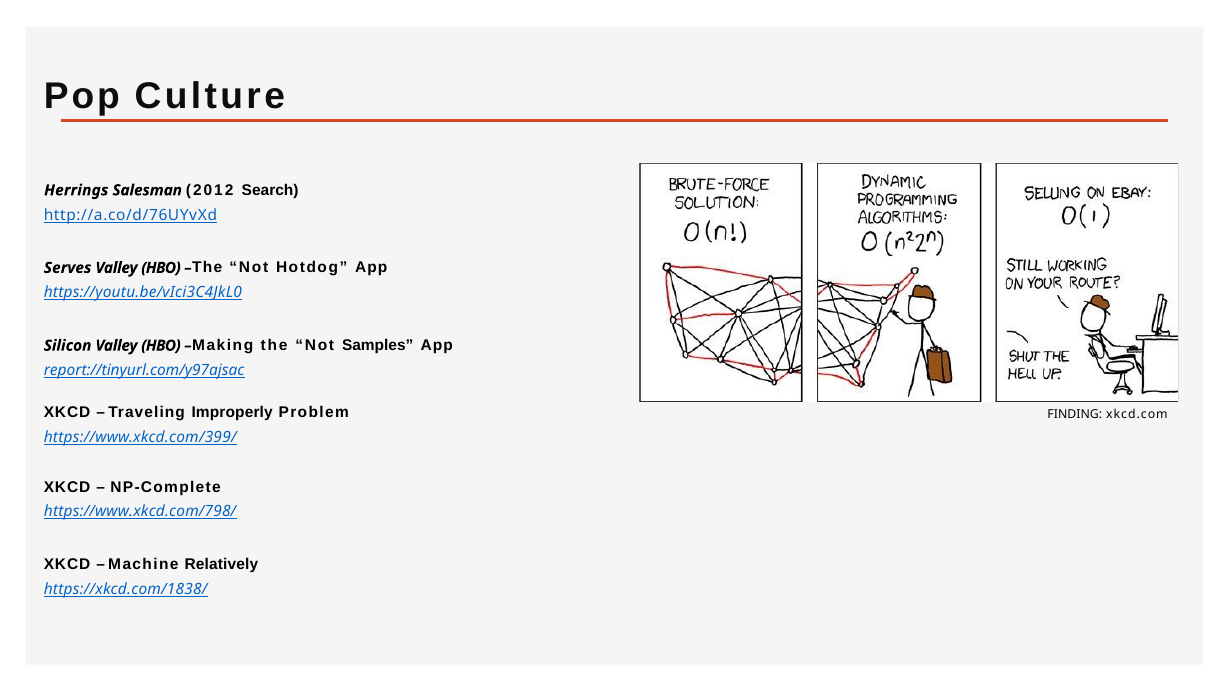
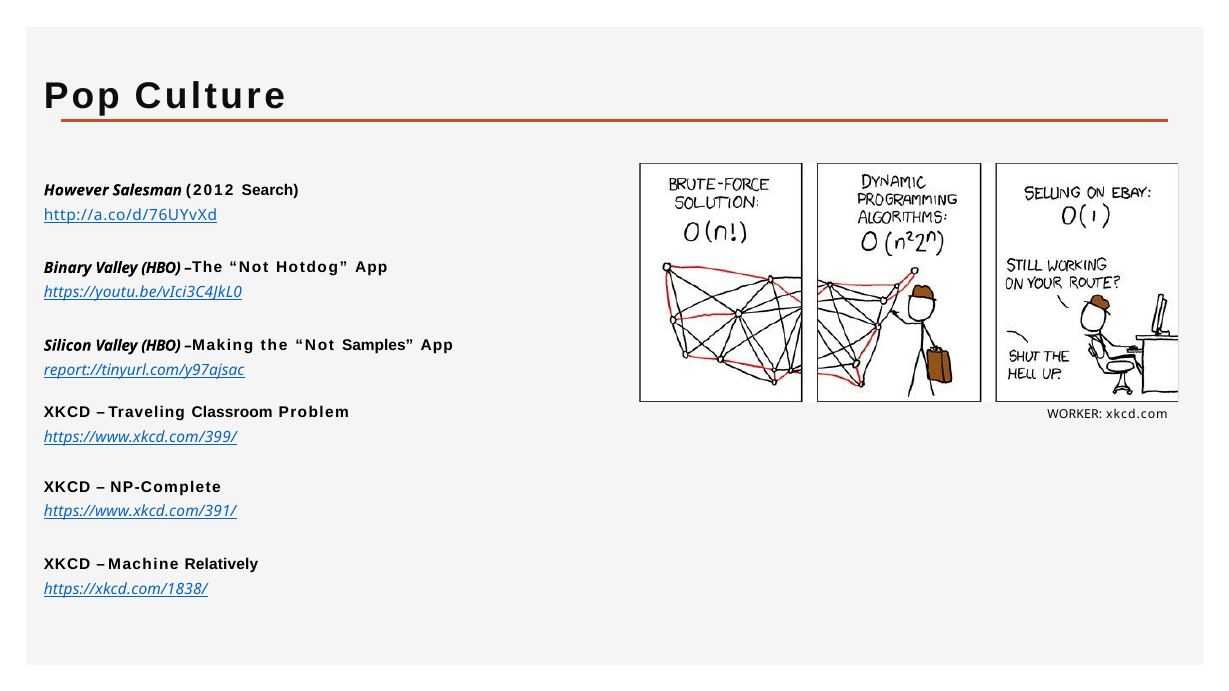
Herrings: Herrings -> However (76, 190)
Serves: Serves -> Binary (68, 268)
Improperly: Improperly -> Classroom (232, 413)
FINDING: FINDING -> WORKER (1075, 414)
https://www.xkcd.com/798/: https://www.xkcd.com/798/ -> https://www.xkcd.com/391/ (140, 512)
